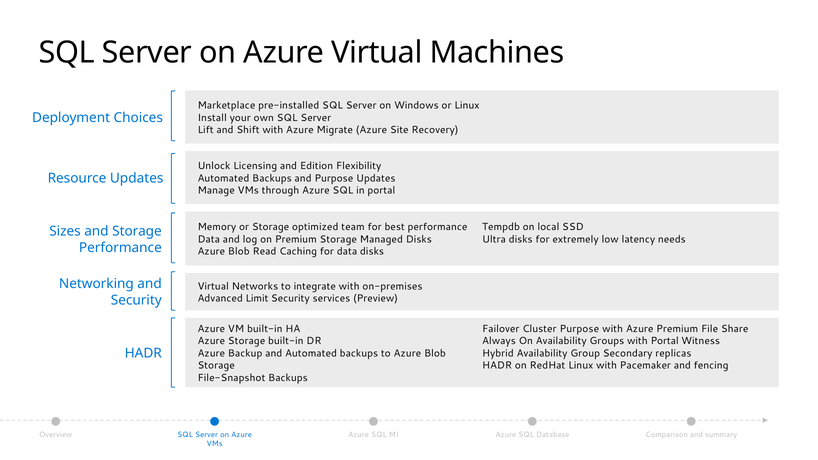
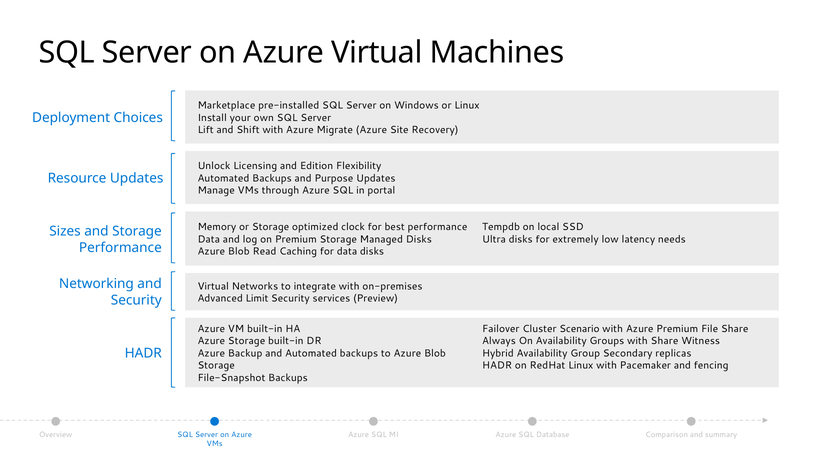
team: team -> clock (353, 227)
Cluster Purpose: Purpose -> Scenario (579, 329)
with Portal: Portal -> Share (665, 341)
